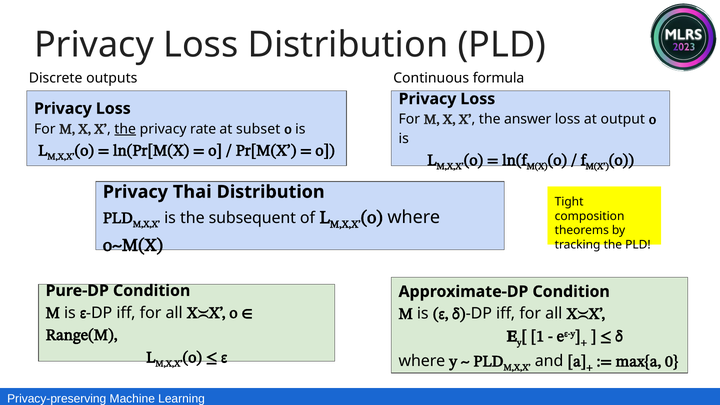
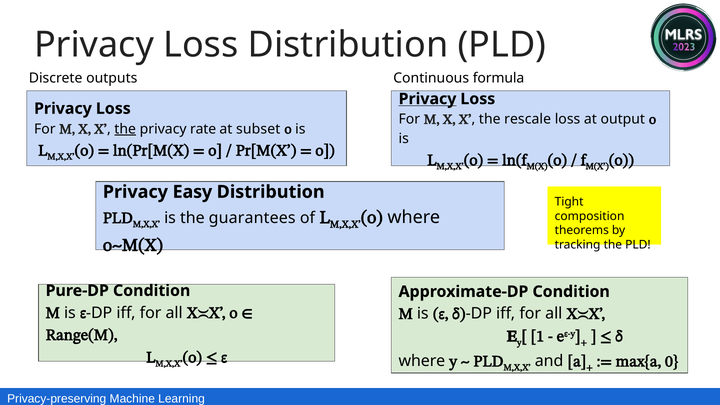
Privacy underline: none -> present (427, 99)
answer: answer -> rescale (528, 119)
Thai: Thai -> Easy (192, 192)
subsequent: subsequent -> guarantees (252, 218)
